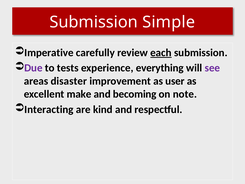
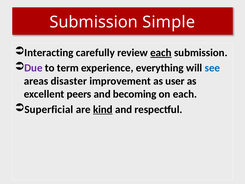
Imperative: Imperative -> Interacting (49, 53)
tests: tests -> term (68, 68)
see colour: purple -> blue (212, 68)
make: make -> peers (79, 94)
on note: note -> each (185, 94)
Interacting: Interacting -> Superficial (49, 109)
kind underline: none -> present (103, 109)
